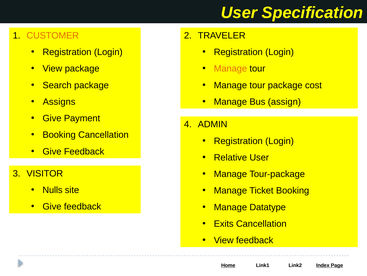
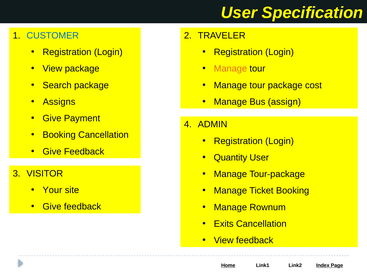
CUSTOMER colour: orange -> blue (53, 35)
Relative: Relative -> Quantity (230, 157)
Nulls: Nulls -> Your (52, 190)
Datatype: Datatype -> Rownum (268, 207)
